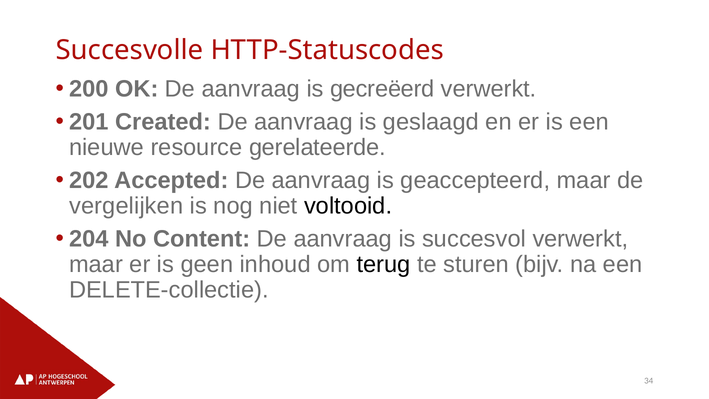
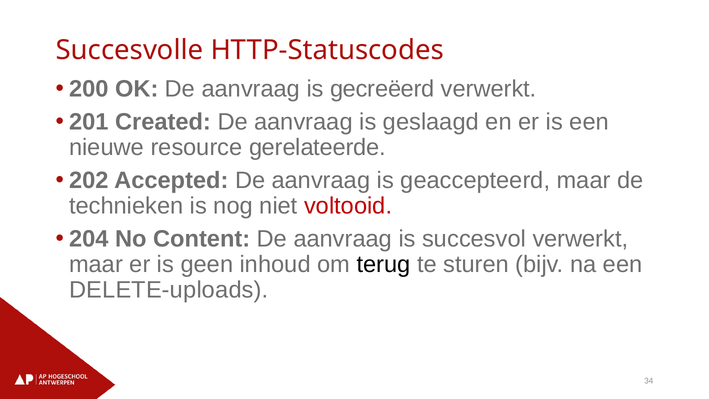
vergelijken: vergelijken -> technieken (126, 206)
voltooid colour: black -> red (348, 206)
DELETE-collectie: DELETE-collectie -> DELETE-uploads (169, 290)
